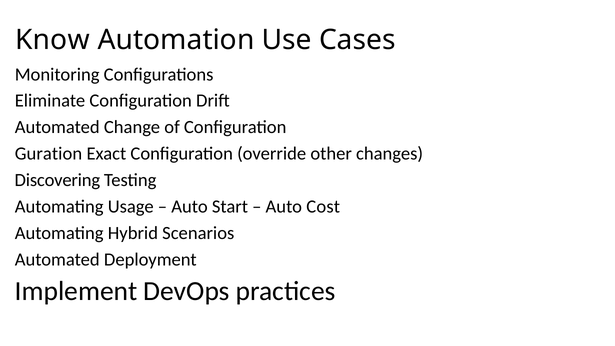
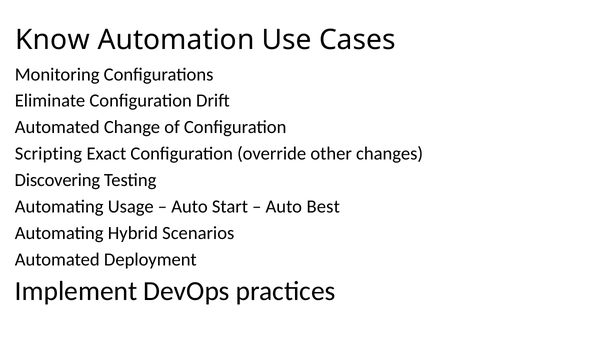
Guration: Guration -> Scripting (48, 154)
Cost: Cost -> Best (323, 207)
